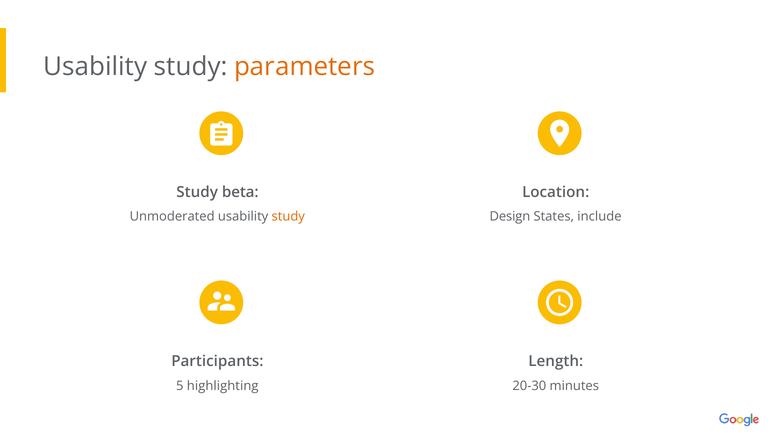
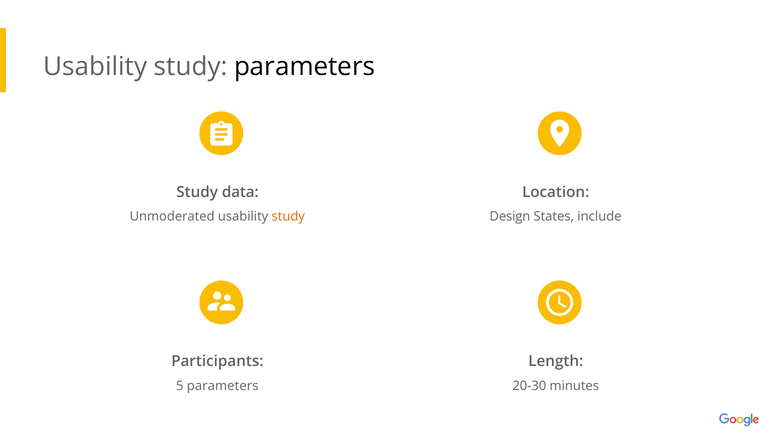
parameters colour: orange -> black (305, 67)
beta: beta -> data (240, 192)
5 highlighting: highlighting -> parameters (223, 386)
